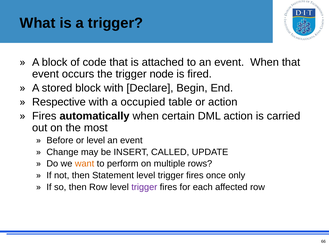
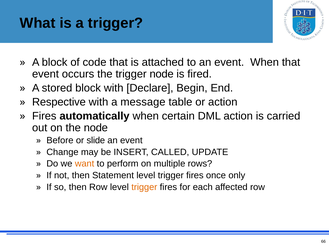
occupied: occupied -> message (143, 102)
the most: most -> node (96, 128)
or level: level -> slide (96, 141)
trigger colour: purple -> orange (144, 188)
